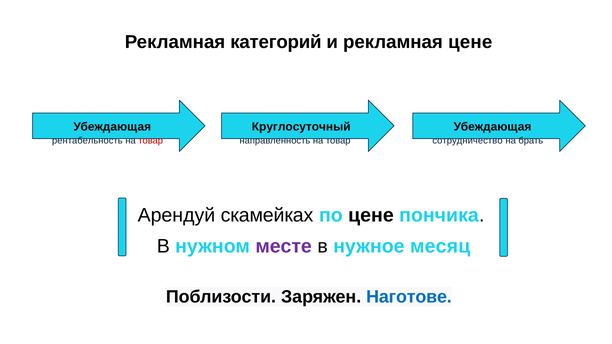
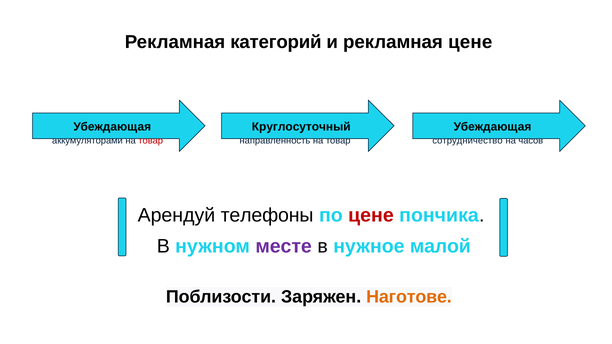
рентабельность: рентабельность -> аккумуляторами (87, 141)
брать: брать -> часов (531, 141)
скамейках: скамейках -> телефоны (267, 215)
цене colour: black -> red (371, 215)
месяц: месяц -> малой (440, 246)
Наготове colour: blue -> orange (409, 297)
